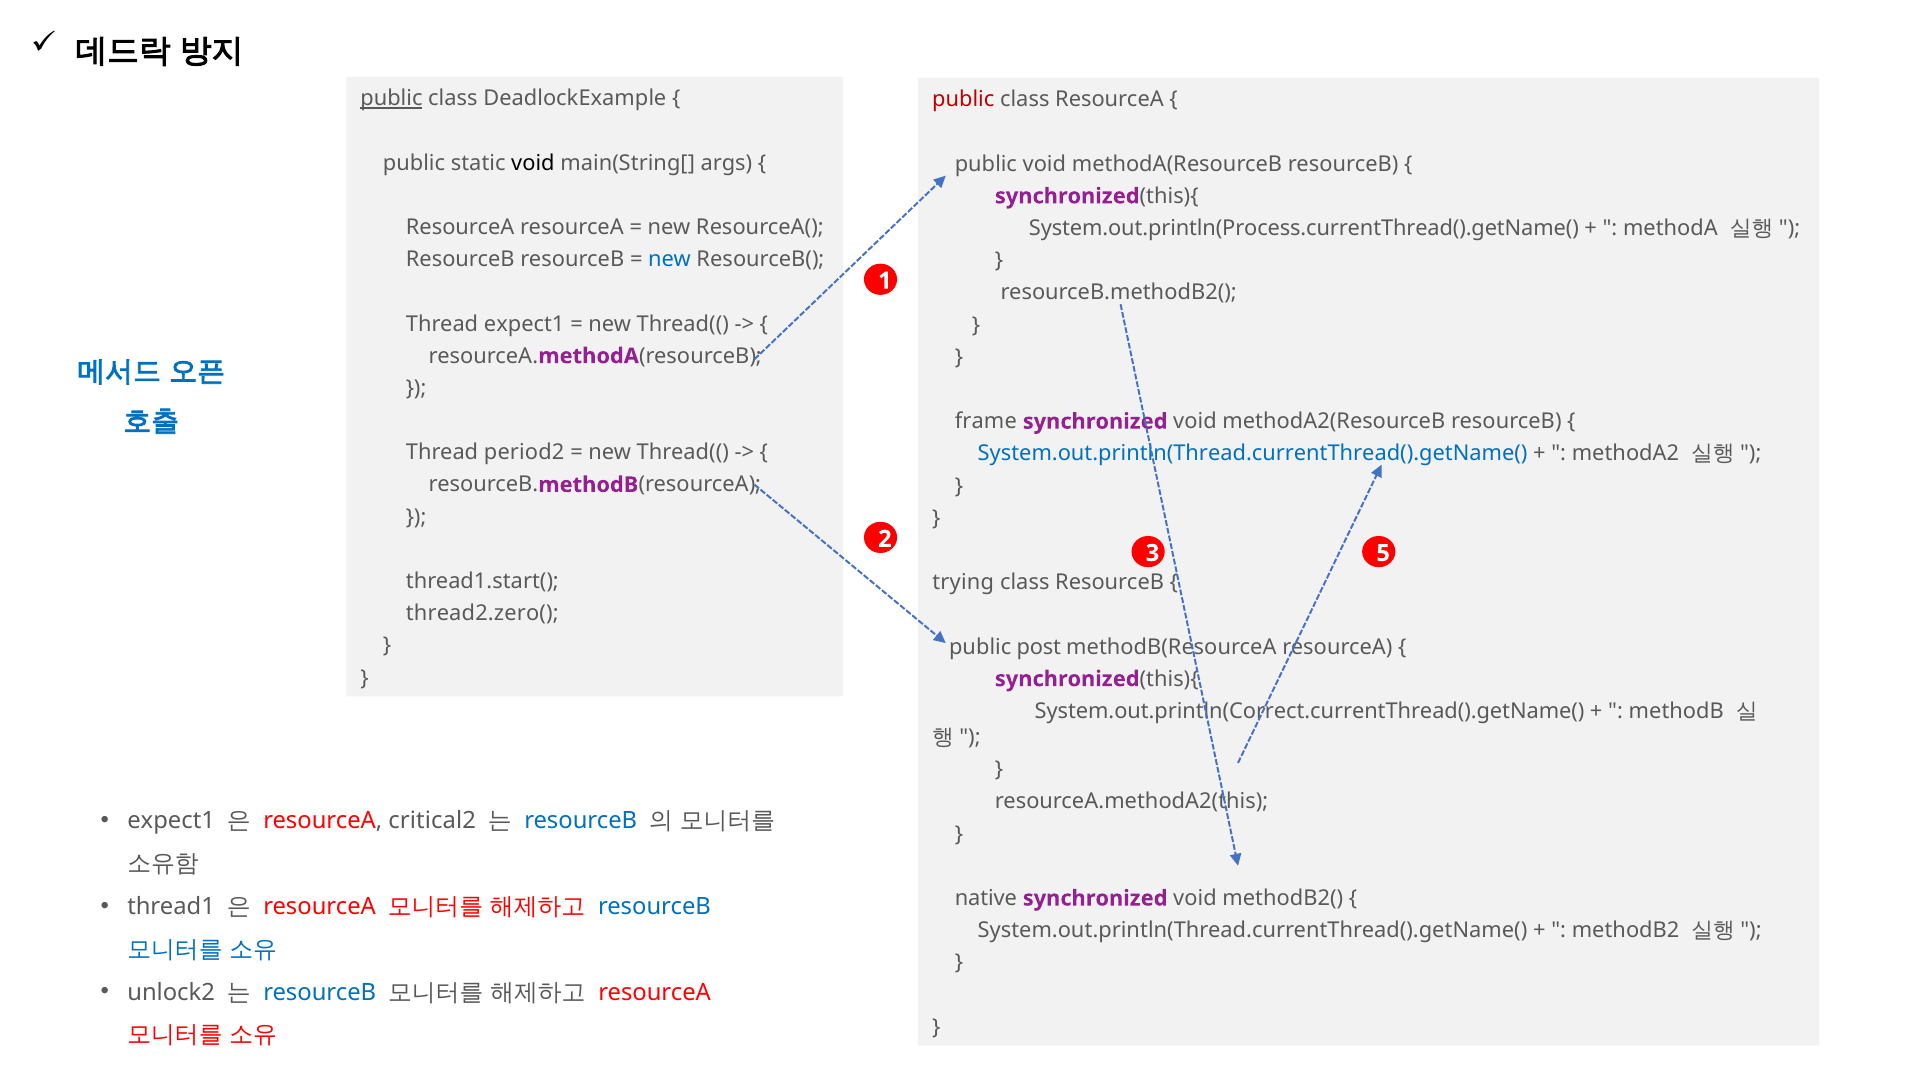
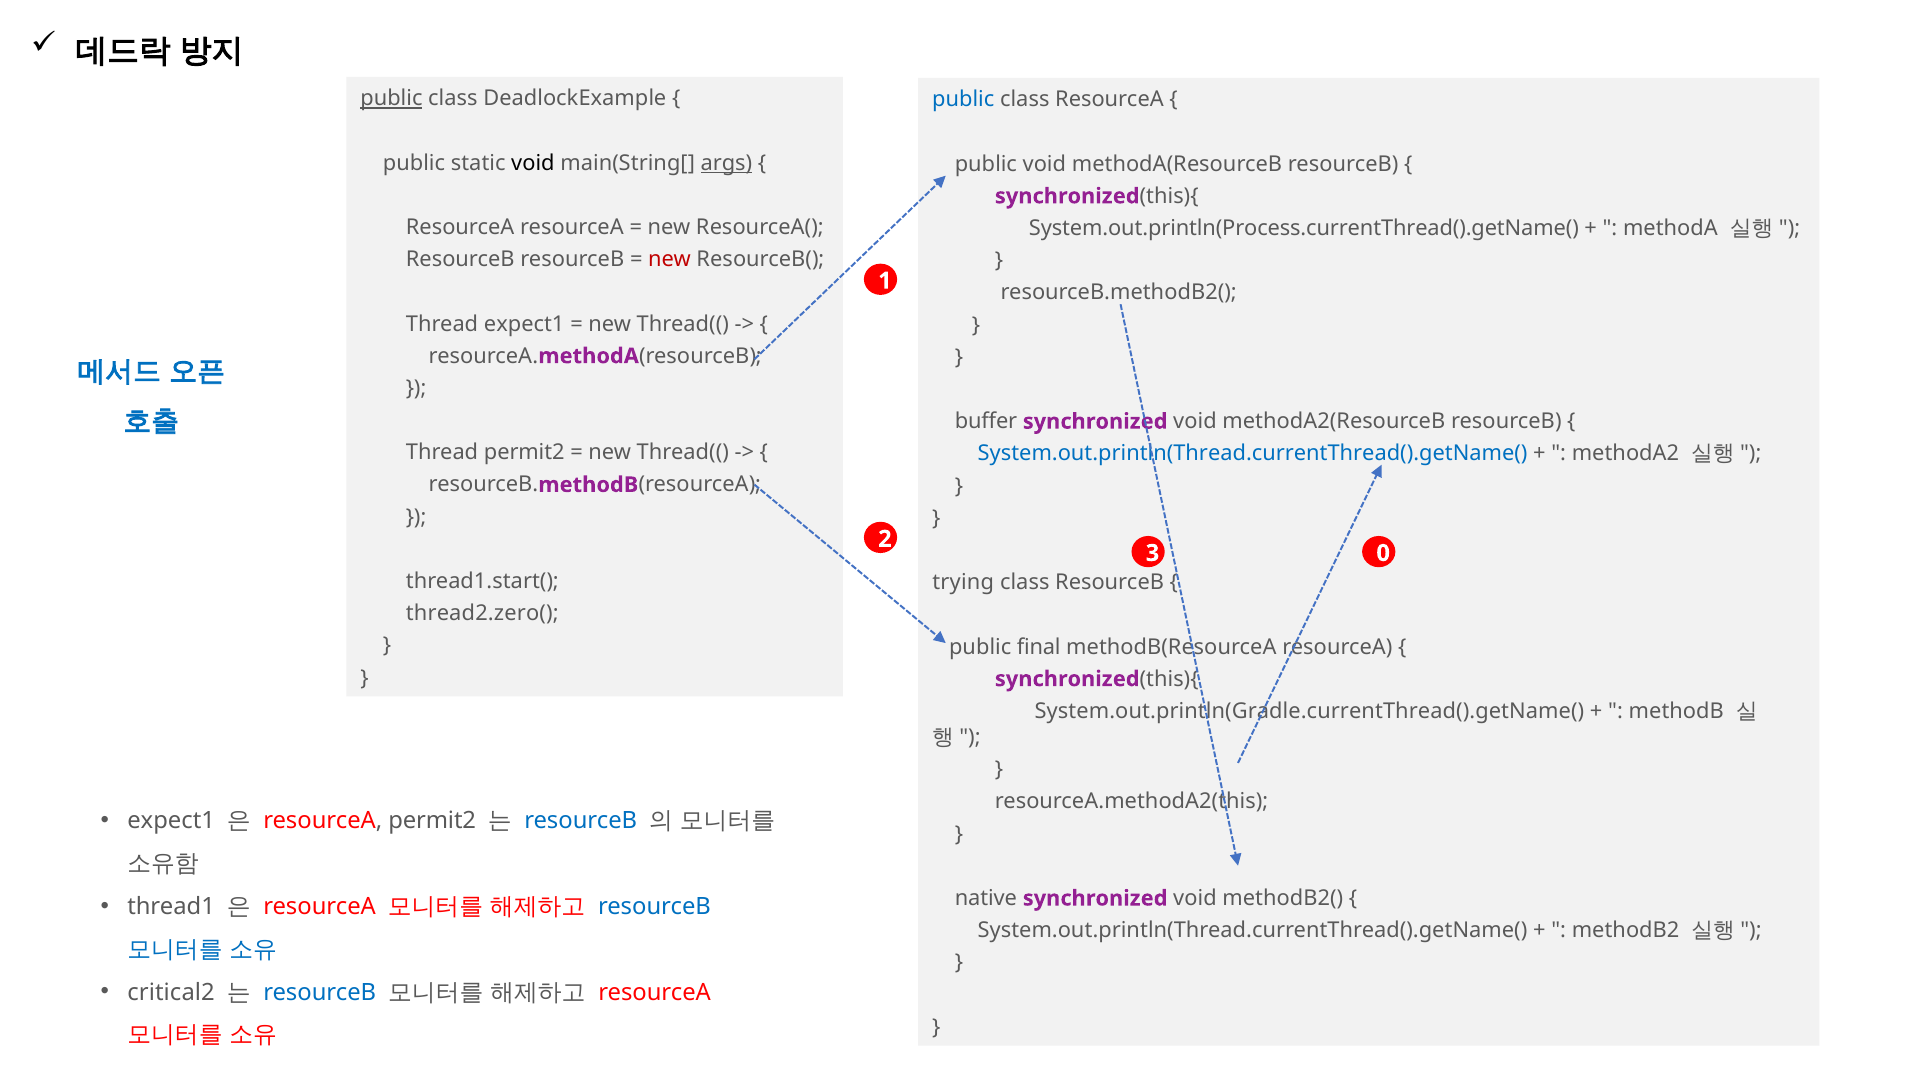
public colour: red -> blue (963, 100)
args underline: none -> present (726, 163)
new colour: blue -> red (670, 260)
frame: frame -> buffer (986, 422)
Thread period2: period2 -> permit2 (524, 453)
5: 5 -> 0 (1383, 553)
post: post -> final (1039, 647)
System.out.println(Correct.currentThread().getName(: System.out.println(Correct.currentThread().getName( -> System.out.println(Gradle.currentThread().getName( (1309, 711)
resourceA critical2: critical2 -> permit2 (432, 821)
unlock2: unlock2 -> critical2 (171, 992)
